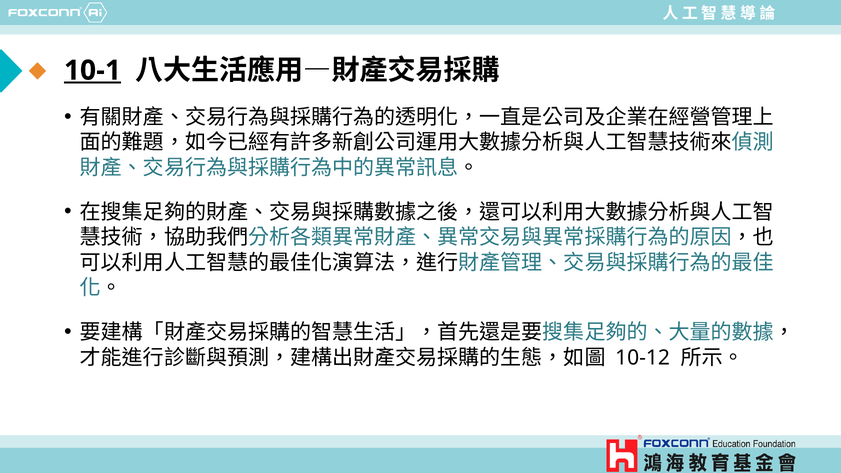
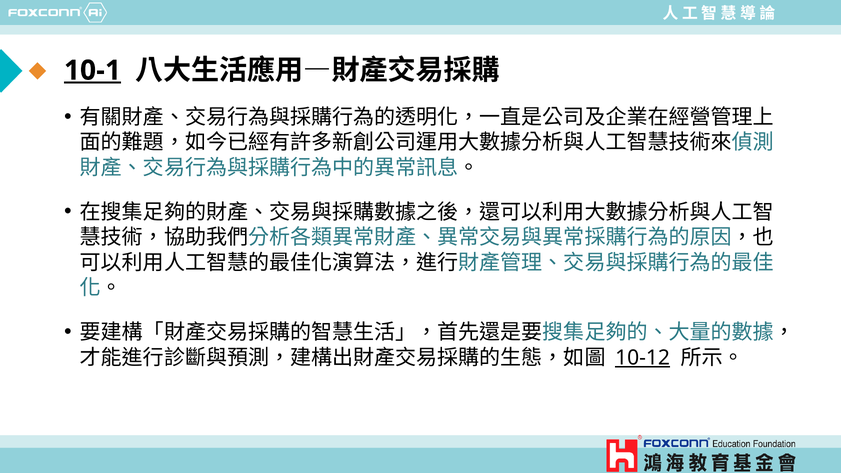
10-12 underline: none -> present (643, 358)
